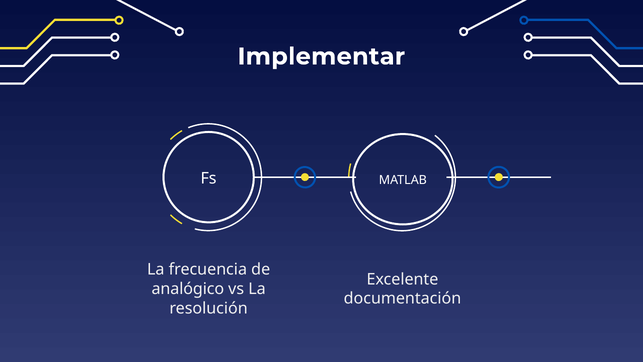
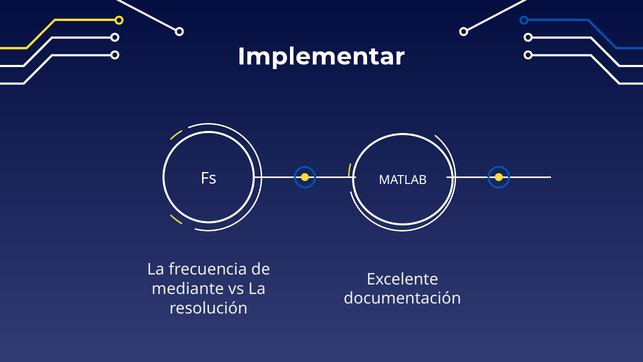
analógico: analógico -> mediante (188, 289)
